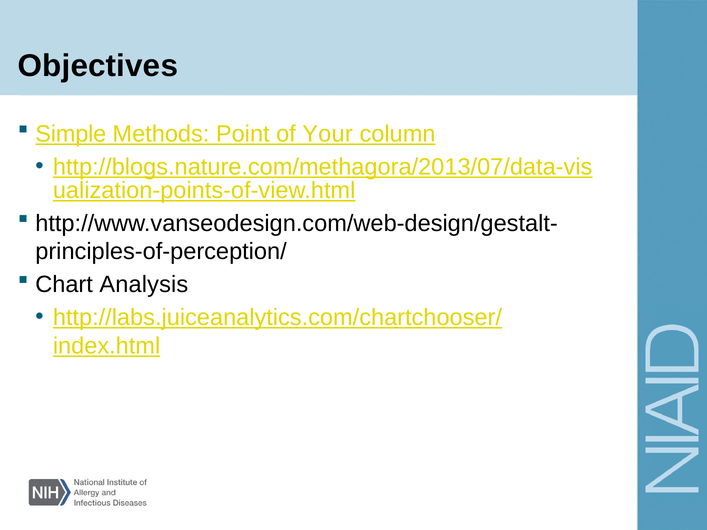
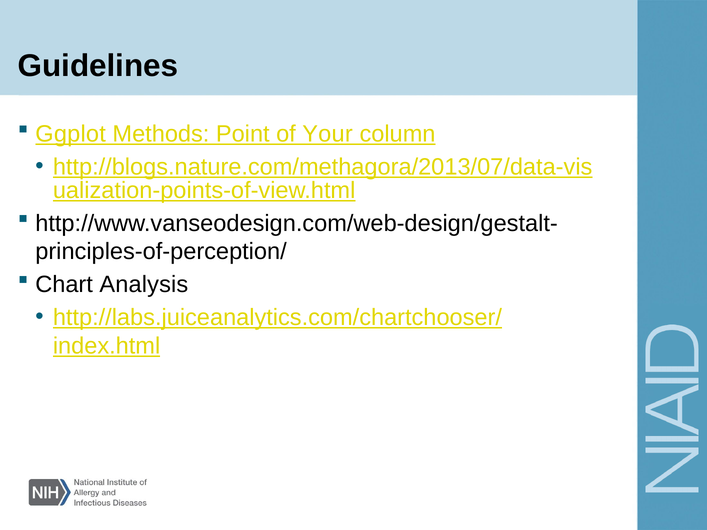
Objectives: Objectives -> Guidelines (98, 66)
Simple: Simple -> Ggplot (71, 134)
